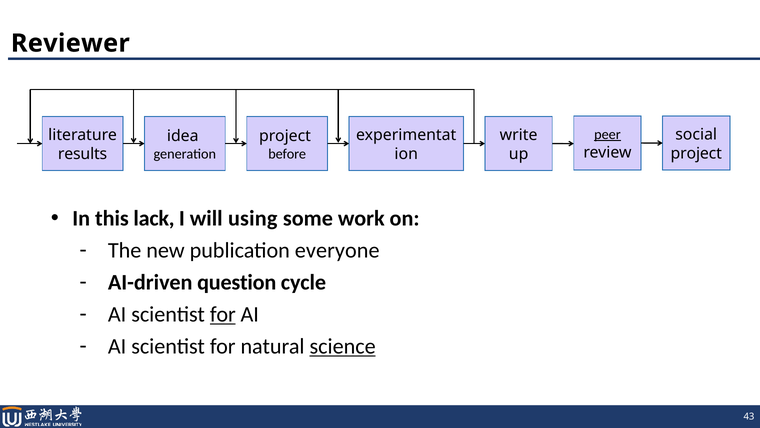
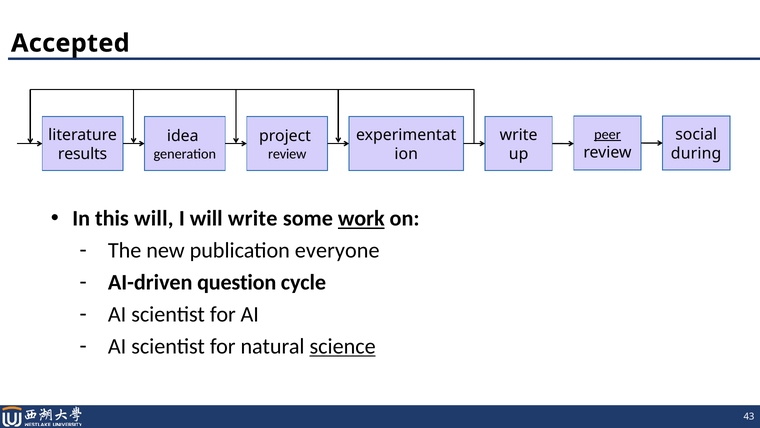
Reviewer: Reviewer -> Accepted (70, 43)
before: before -> review (287, 154)
project: project -> during (696, 153)
this lack: lack -> will (154, 218)
will using: using -> write (253, 218)
work underline: none -> present (361, 218)
for underline: present -> none (223, 314)
